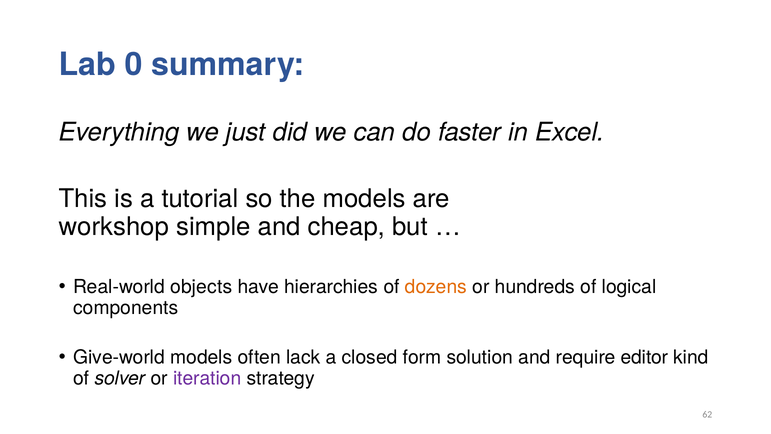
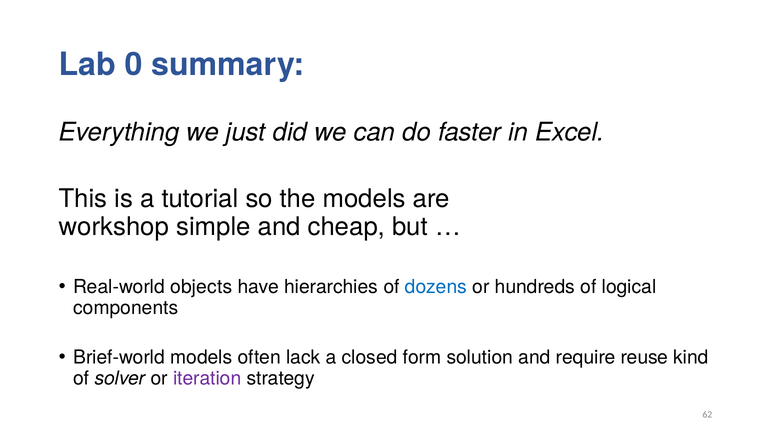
dozens colour: orange -> blue (436, 287)
Give-world: Give-world -> Brief-world (119, 357)
editor: editor -> reuse (644, 357)
